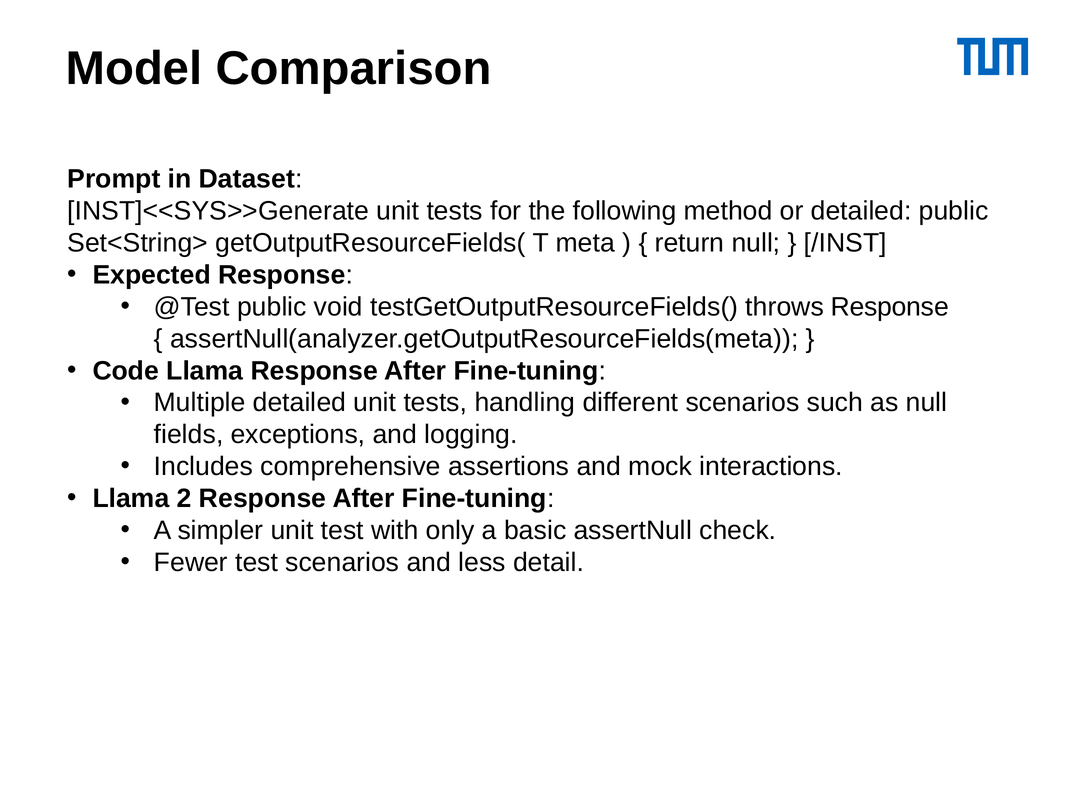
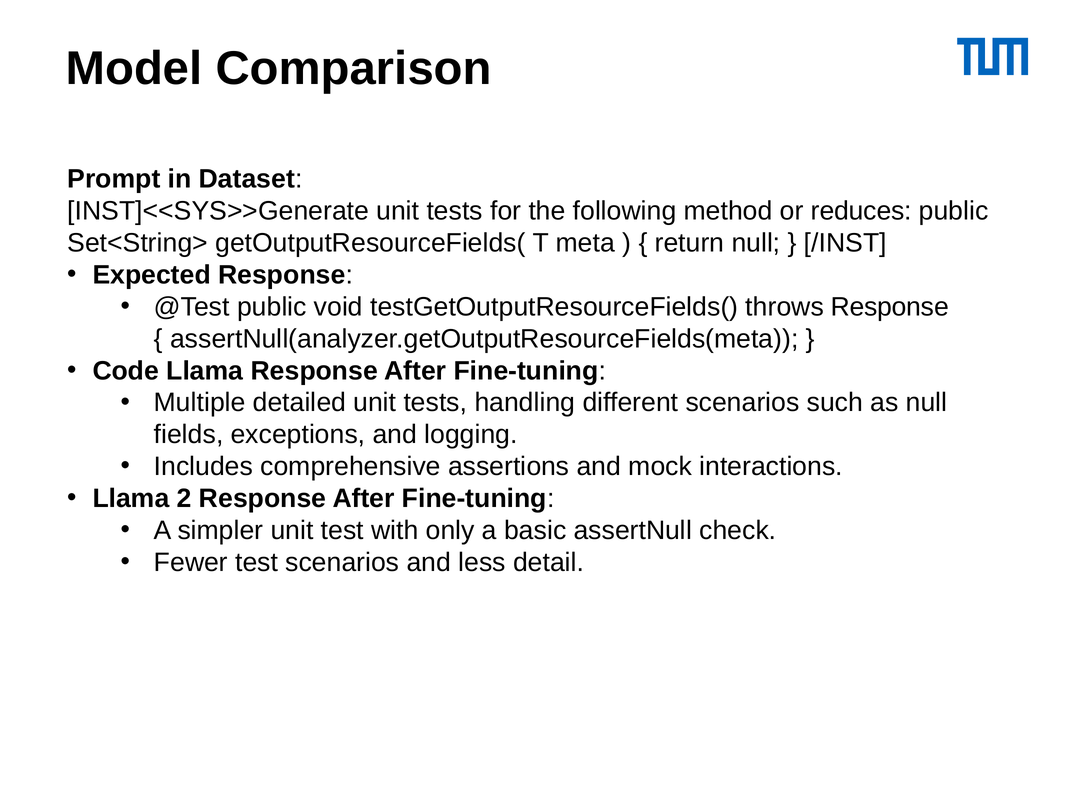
or detailed: detailed -> reduces (861, 211)
